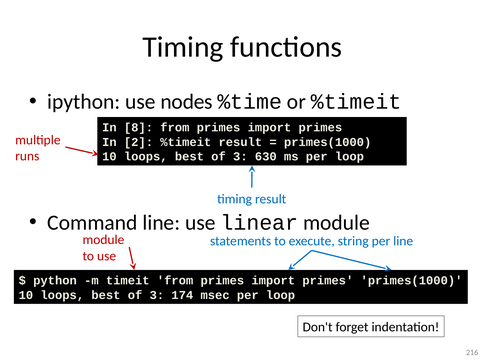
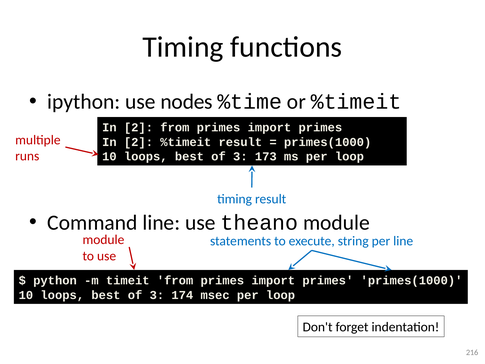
8: 8 -> 2 (138, 127)
630: 630 -> 173 (266, 157)
linear: linear -> theano (259, 222)
